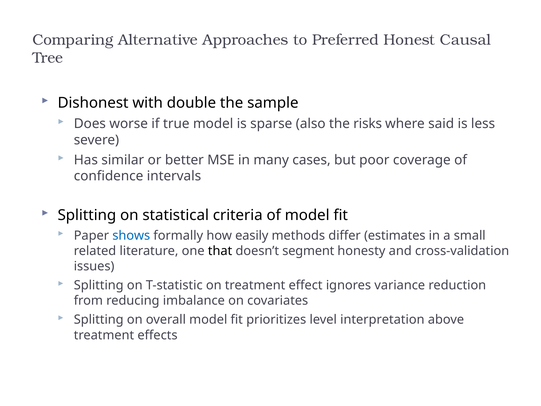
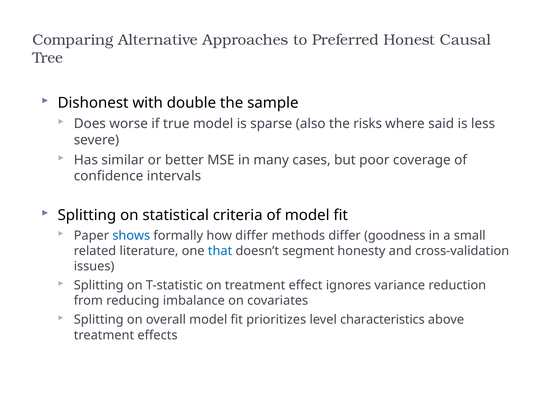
how easily: easily -> differ (252, 235)
estimates: estimates -> goodness (395, 235)
that colour: black -> blue (220, 251)
interpretation: interpretation -> characteristics (382, 320)
